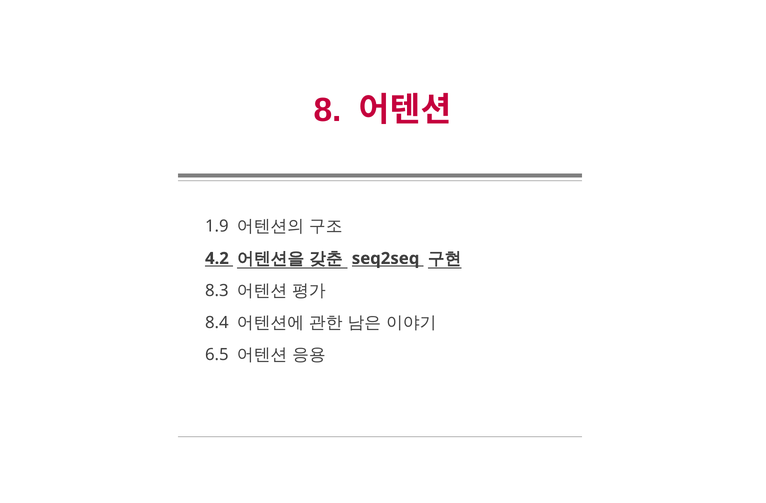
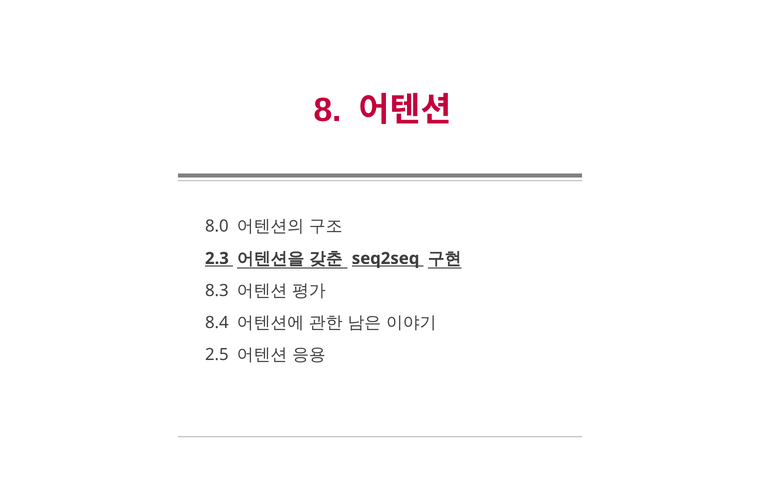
1.9: 1.9 -> 8.0 (217, 226)
4.2: 4.2 -> 2.3 (217, 258)
6.5: 6.5 -> 2.5 (217, 355)
